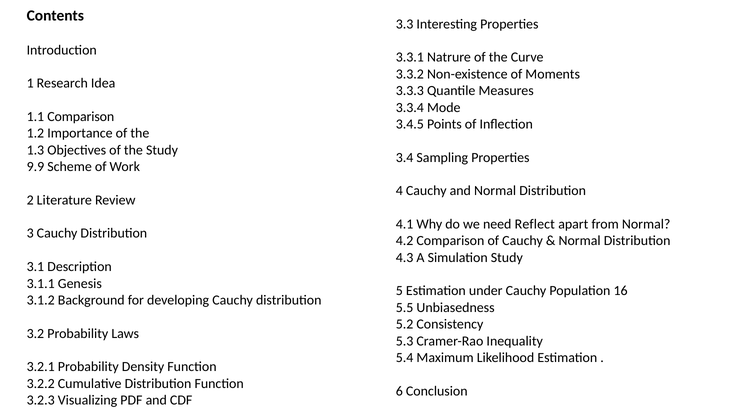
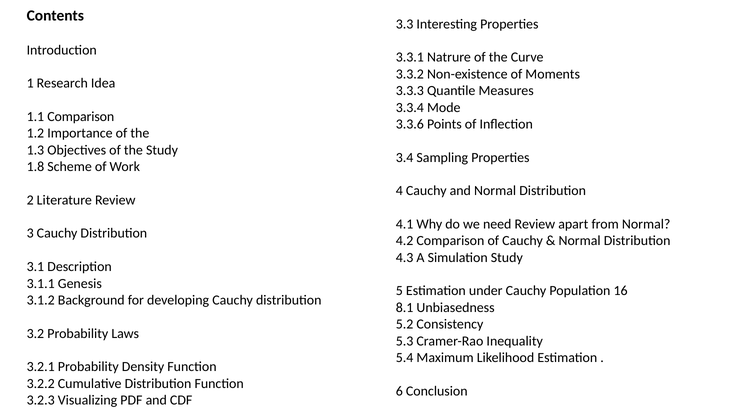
3.4.5: 3.4.5 -> 3.3.6 (410, 124)
9.9: 9.9 -> 1.8 (35, 167)
need Reflect: Reflect -> Review (535, 224)
5.5: 5.5 -> 8.1 (405, 308)
